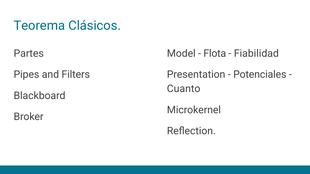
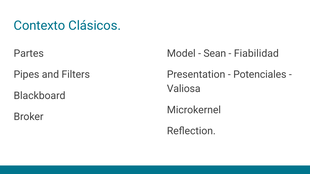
Teorema: Teorema -> Contexto (39, 26)
Flota: Flota -> Sean (215, 54)
Cuanto: Cuanto -> Valiosa (184, 89)
